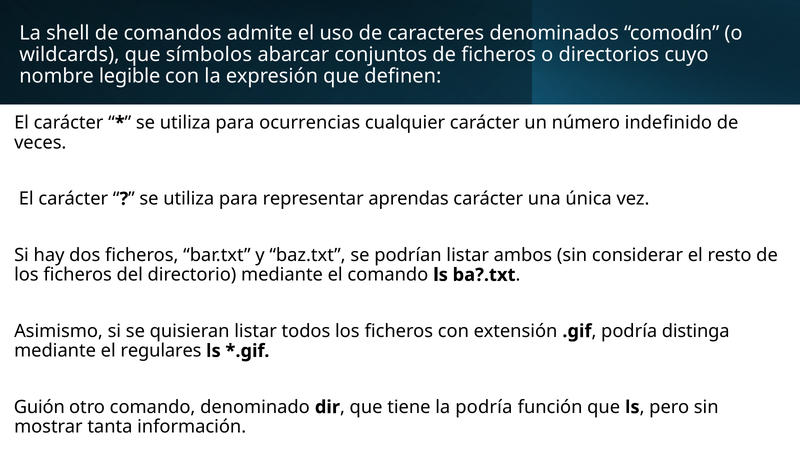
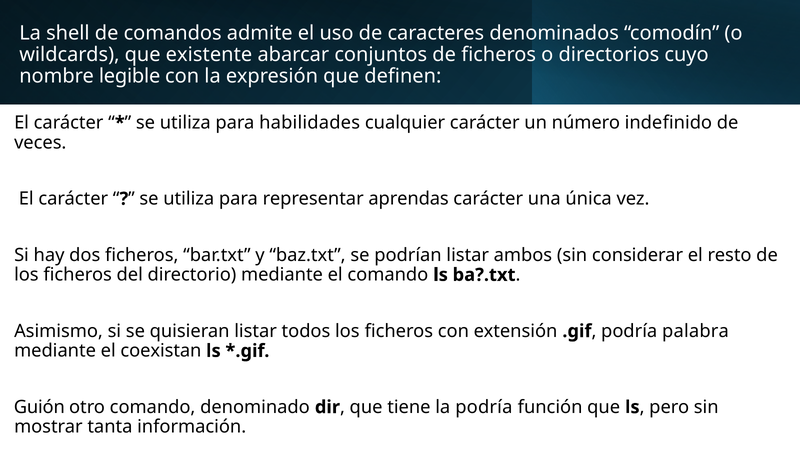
símbolos: símbolos -> existente (209, 55)
ocurrencias: ocurrencias -> habilidades (310, 123)
distinga: distinga -> palabra (695, 331)
regulares: regulares -> coexistan (161, 351)
